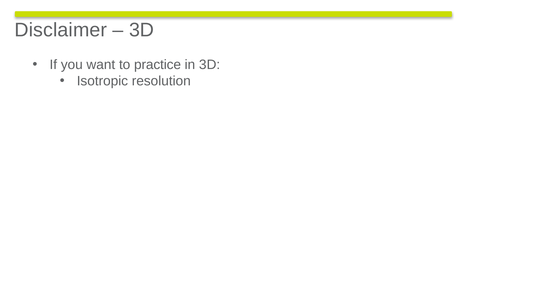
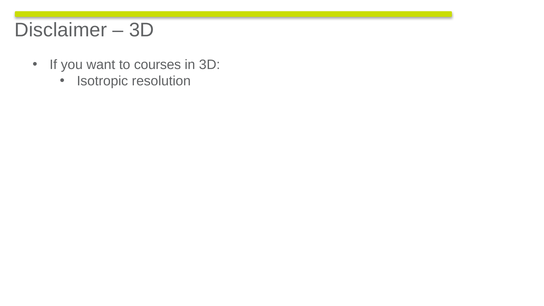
practice: practice -> courses (158, 65)
